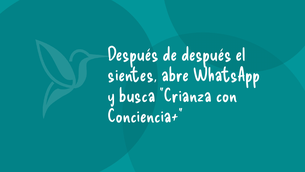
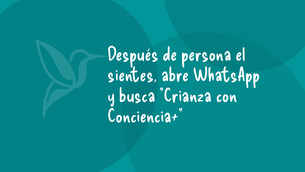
de después: después -> persona (206, 54)
